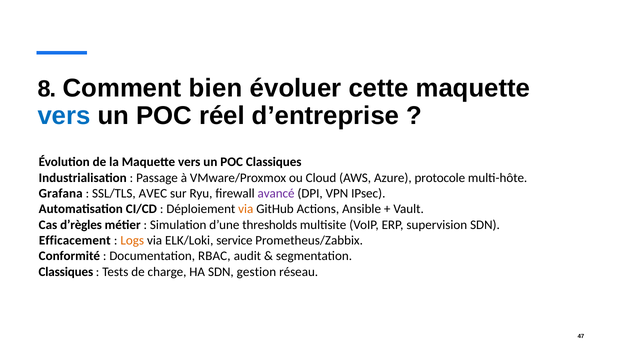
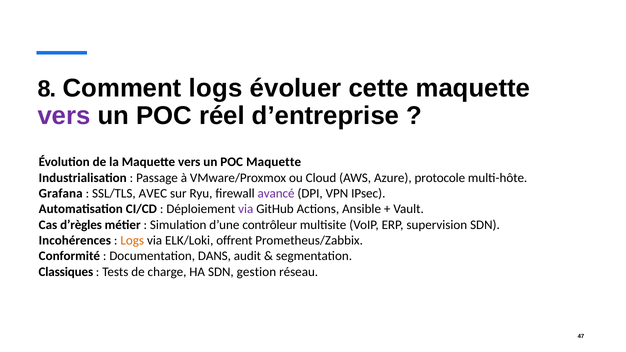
Comment bien: bien -> logs (216, 88)
vers colour: blue -> purple (64, 116)
POC Classiques: Classiques -> Maquette (274, 162)
via colour: orange -> purple (246, 209)
thresholds: thresholds -> contrôleur (270, 225)
Efficacement: Efficacement -> Incohérences (75, 240)
service: service -> offrent (234, 240)
RBAC: RBAC -> DANS (214, 256)
